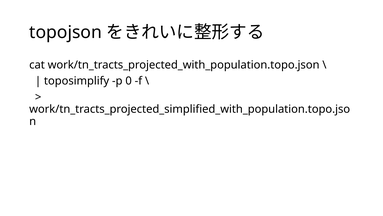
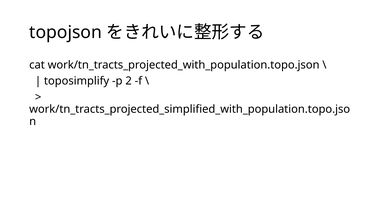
0: 0 -> 2 (129, 81)
